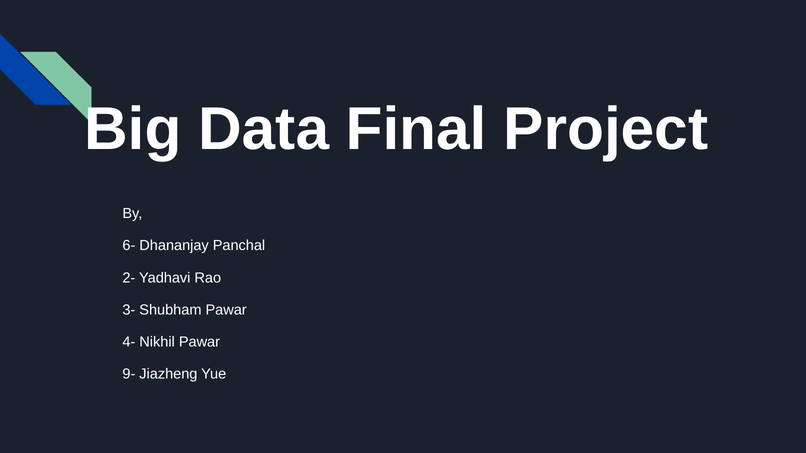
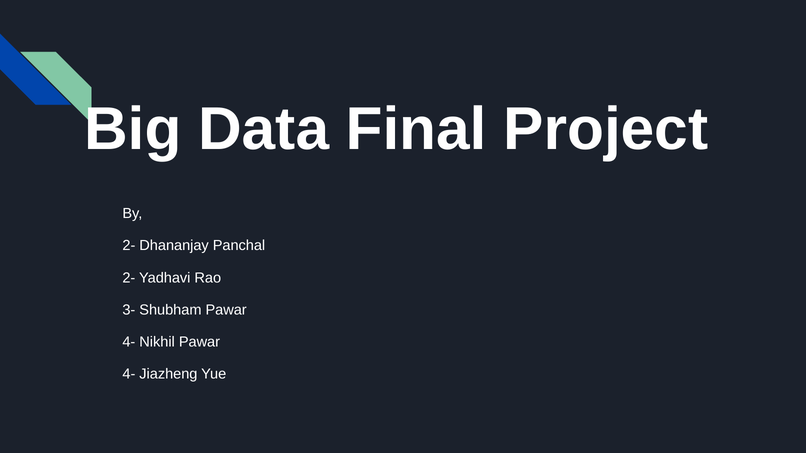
6-: 6- -> 2- (129, 246)
9-: 9- -> 4- (129, 374)
